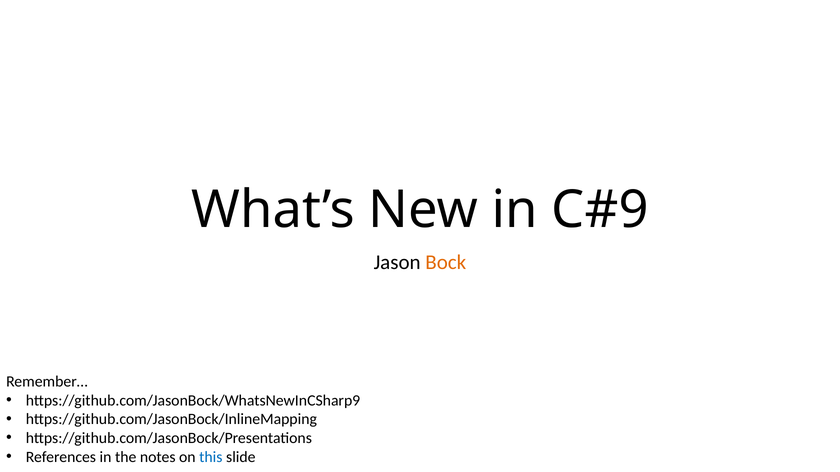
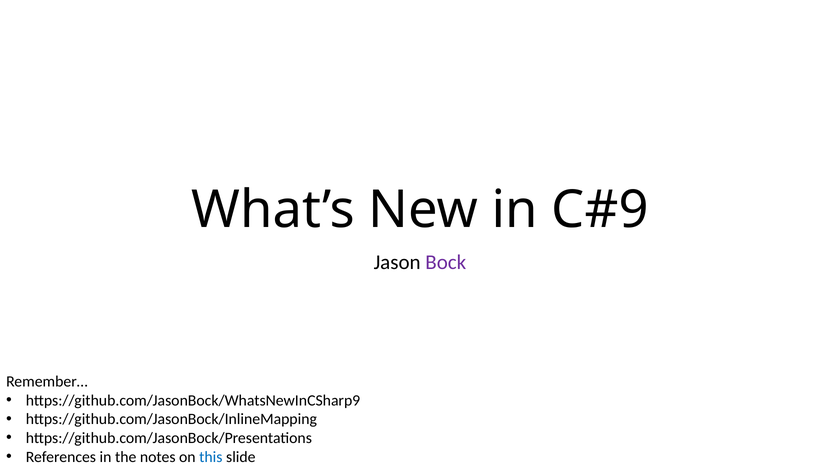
Bock colour: orange -> purple (446, 263)
